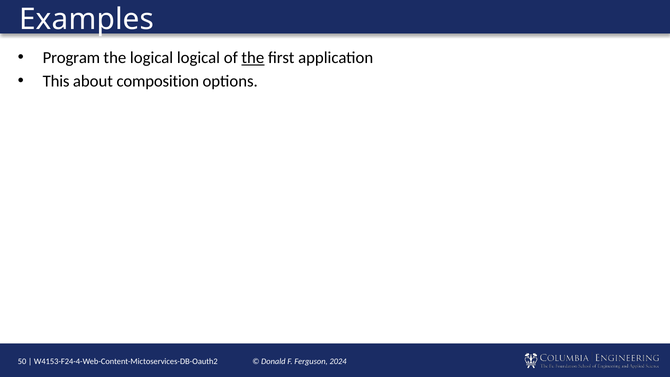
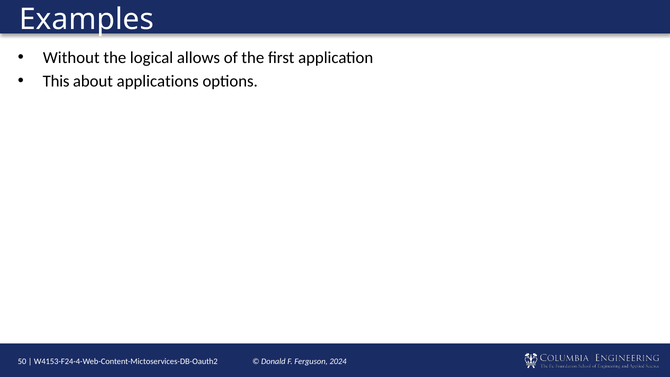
Program: Program -> Without (71, 58)
logical logical: logical -> allows (198, 58)
the underline: present -> none (253, 58)
composition: composition -> applications (158, 81)
